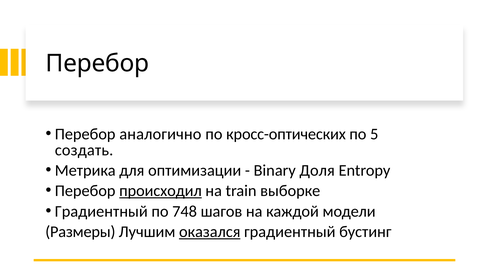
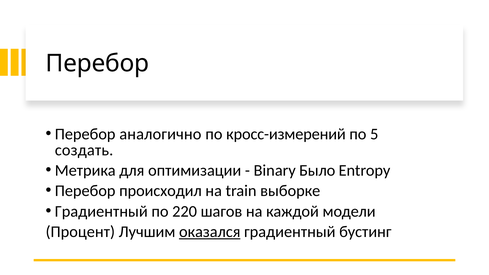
кросс-оптических: кросс-оптических -> кросс-измерений (286, 134)
Доля: Доля -> Было (317, 171)
происходил underline: present -> none (160, 191)
748: 748 -> 220 (185, 211)
Размеры: Размеры -> Процент (80, 232)
